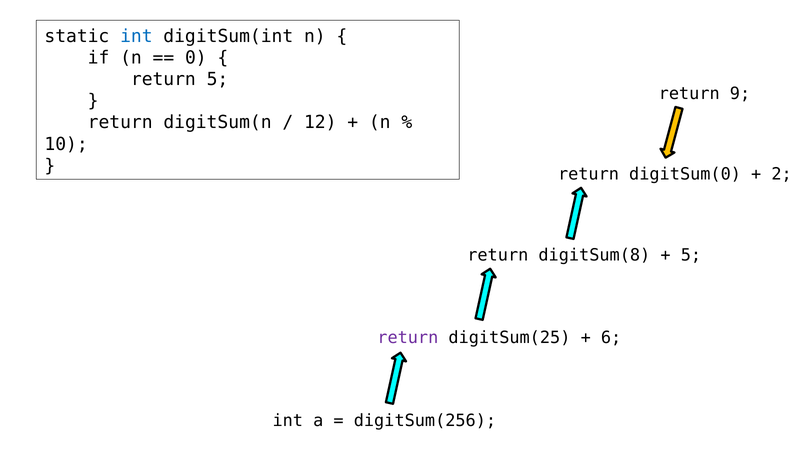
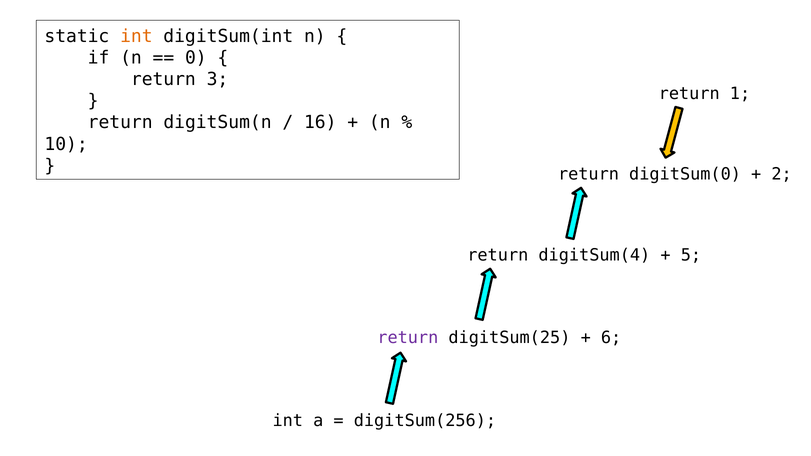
int colour: blue -> orange (136, 36)
return 5: 5 -> 3 (217, 79)
9: 9 -> 1 (740, 94)
12: 12 -> 16 (320, 123)
digitSum(8: digitSum(8 -> digitSum(4 (594, 255)
